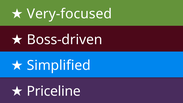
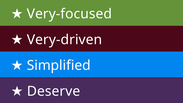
Boss-driven: Boss-driven -> Very-driven (65, 40)
Priceline: Priceline -> Deserve (54, 91)
